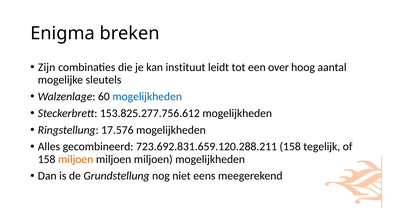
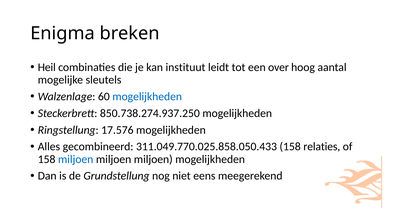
Zijn: Zijn -> Heil (47, 67)
153.825.277.756.612: 153.825.277.756.612 -> 850.738.274.937.250 (150, 113)
723.692.831.659.120.288.211: 723.692.831.659.120.288.211 -> 311.049.770.025.858.050.433 (207, 147)
tegelijk: tegelijk -> relaties (322, 147)
miljoen colour: orange -> blue (76, 159)
